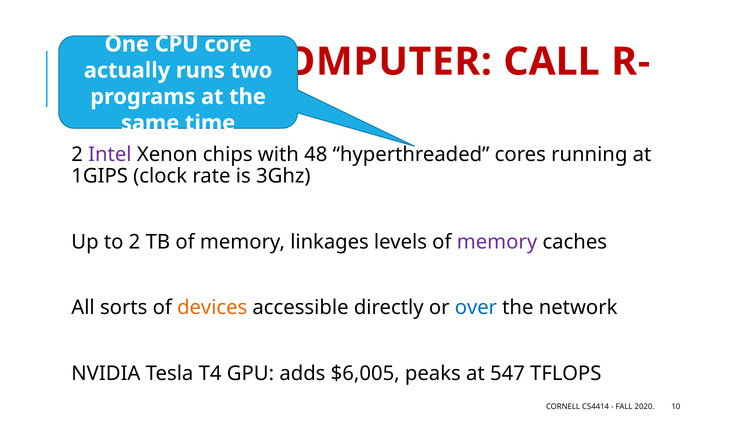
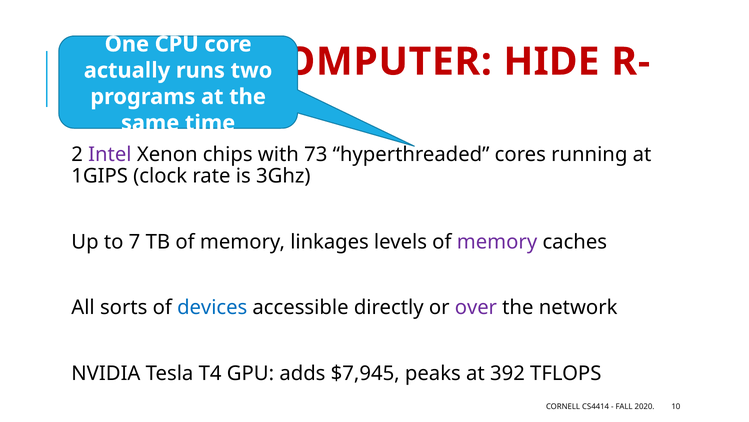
CALL: CALL -> HIDE (551, 62)
48: 48 -> 73 (316, 154)
to 2: 2 -> 7 (135, 242)
devices colour: orange -> blue (212, 307)
over colour: blue -> purple (476, 307)
$6,005: $6,005 -> $7,945 (365, 373)
547: 547 -> 392 (507, 373)
